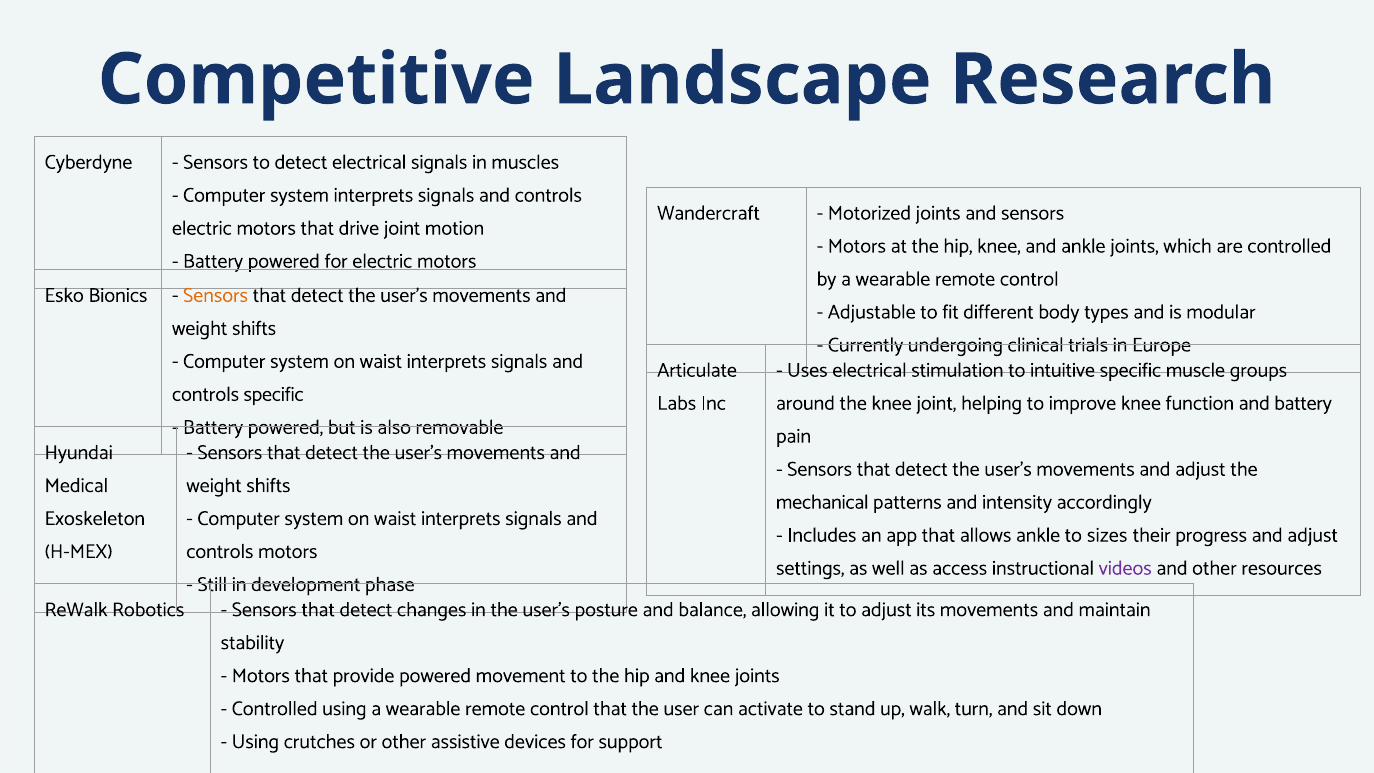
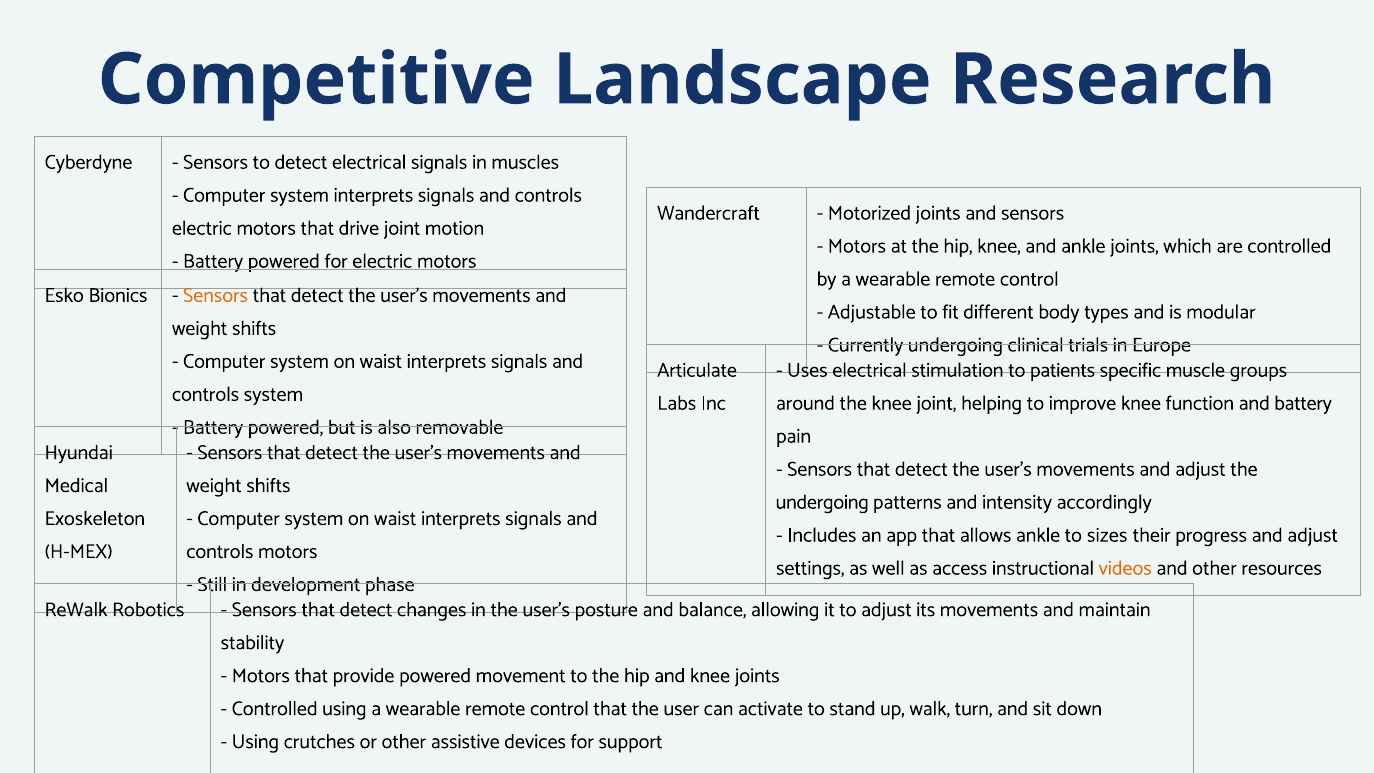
intuitive: intuitive -> patients (1063, 370)
controls specific: specific -> system (273, 394)
mechanical: mechanical -> undergoing (822, 502)
videos colour: purple -> orange (1125, 568)
